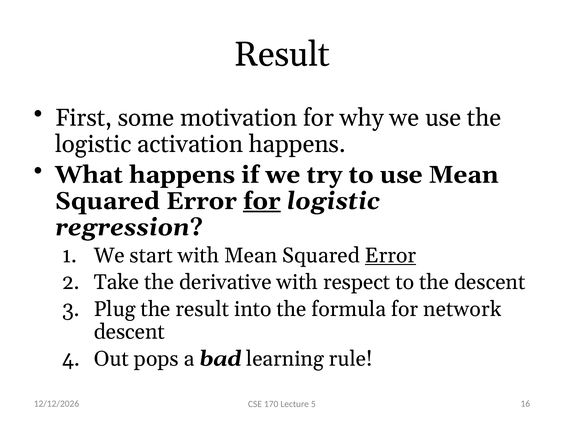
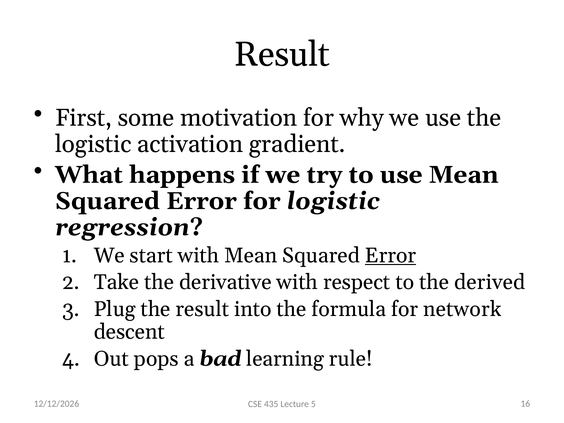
activation happens: happens -> gradient (297, 144)
for underline: present -> none (262, 201)
the descent: descent -> derived (490, 282)
170: 170 -> 435 (271, 404)
